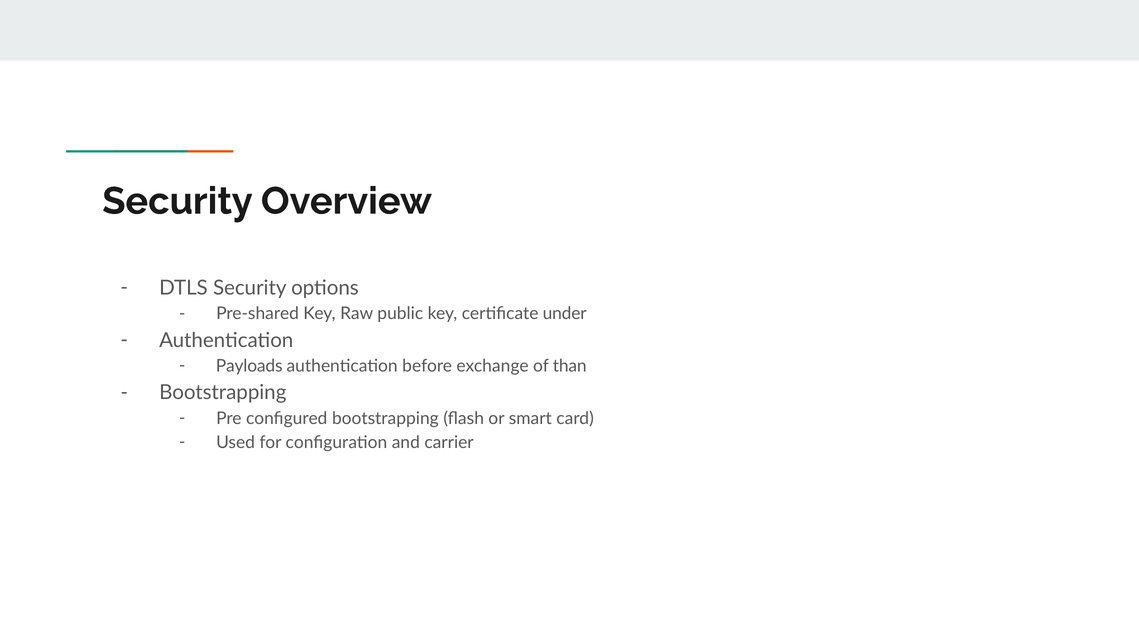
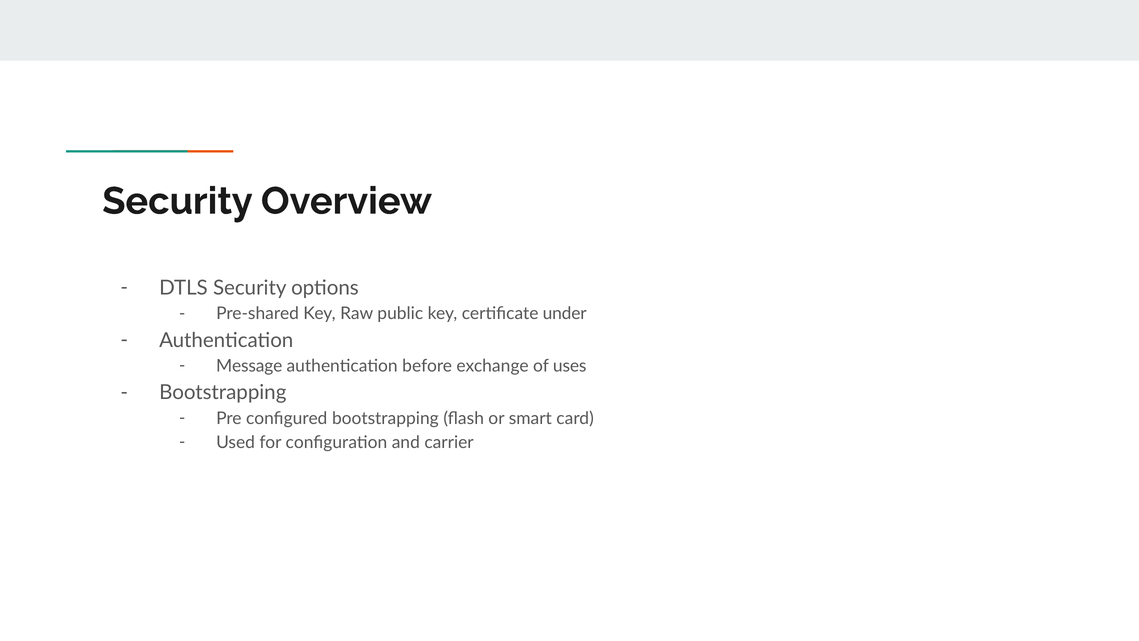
Payloads: Payloads -> Message (249, 366)
than: than -> uses (570, 366)
